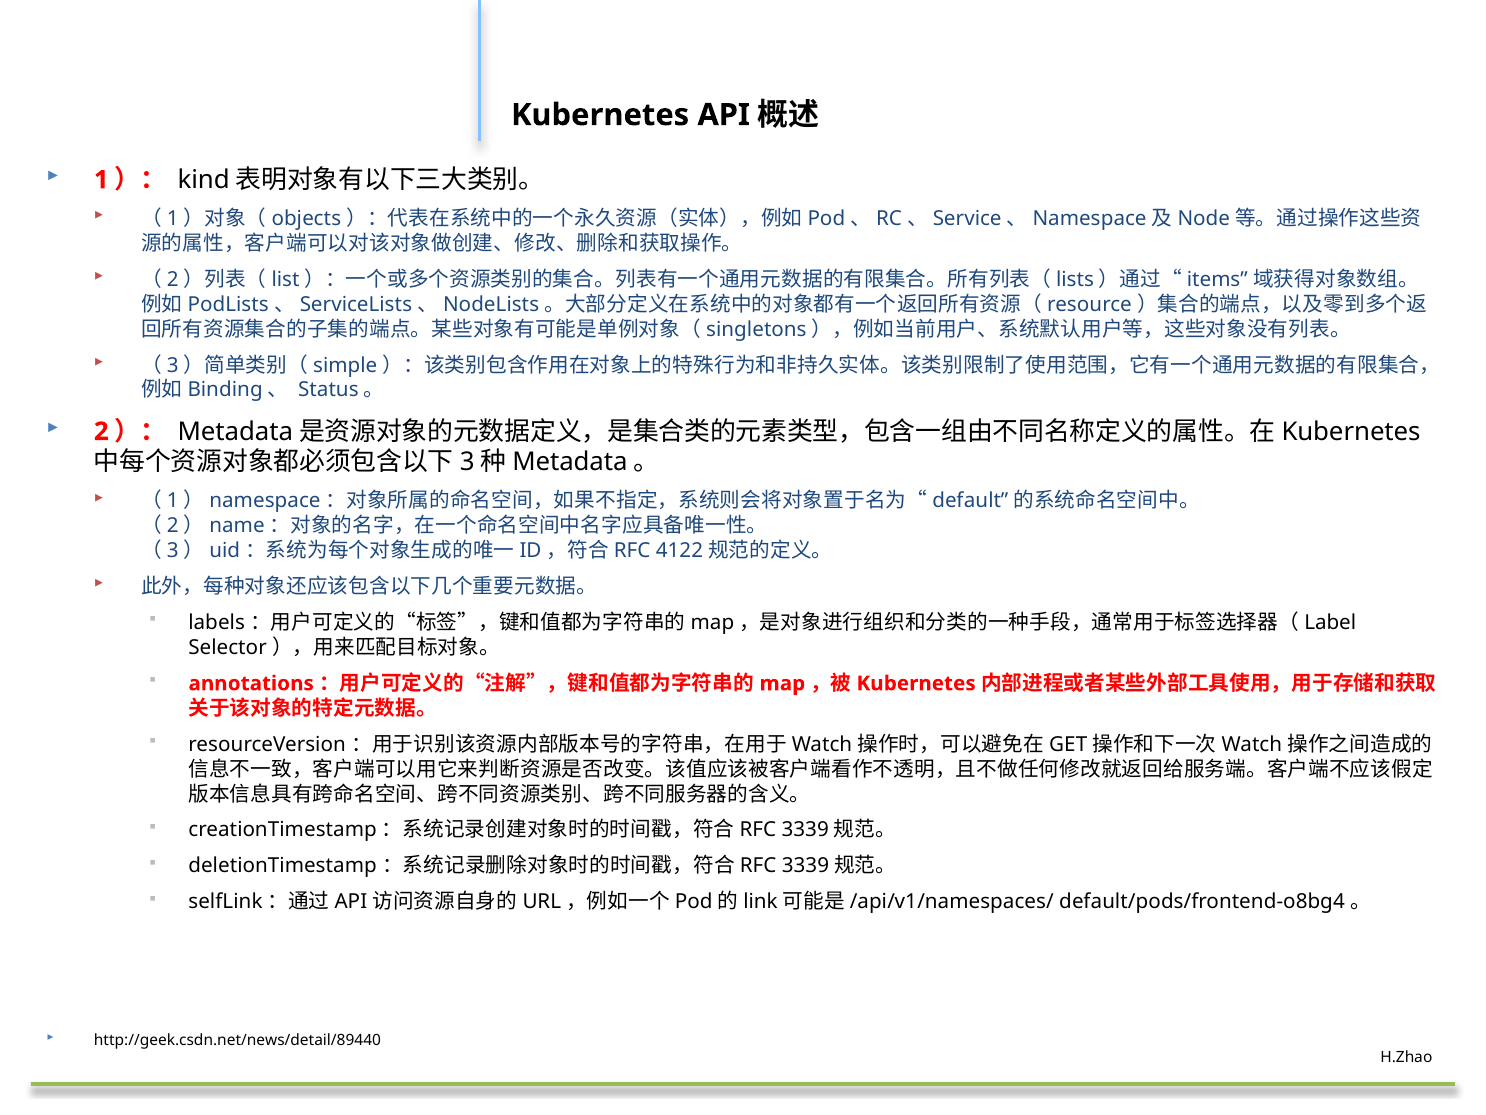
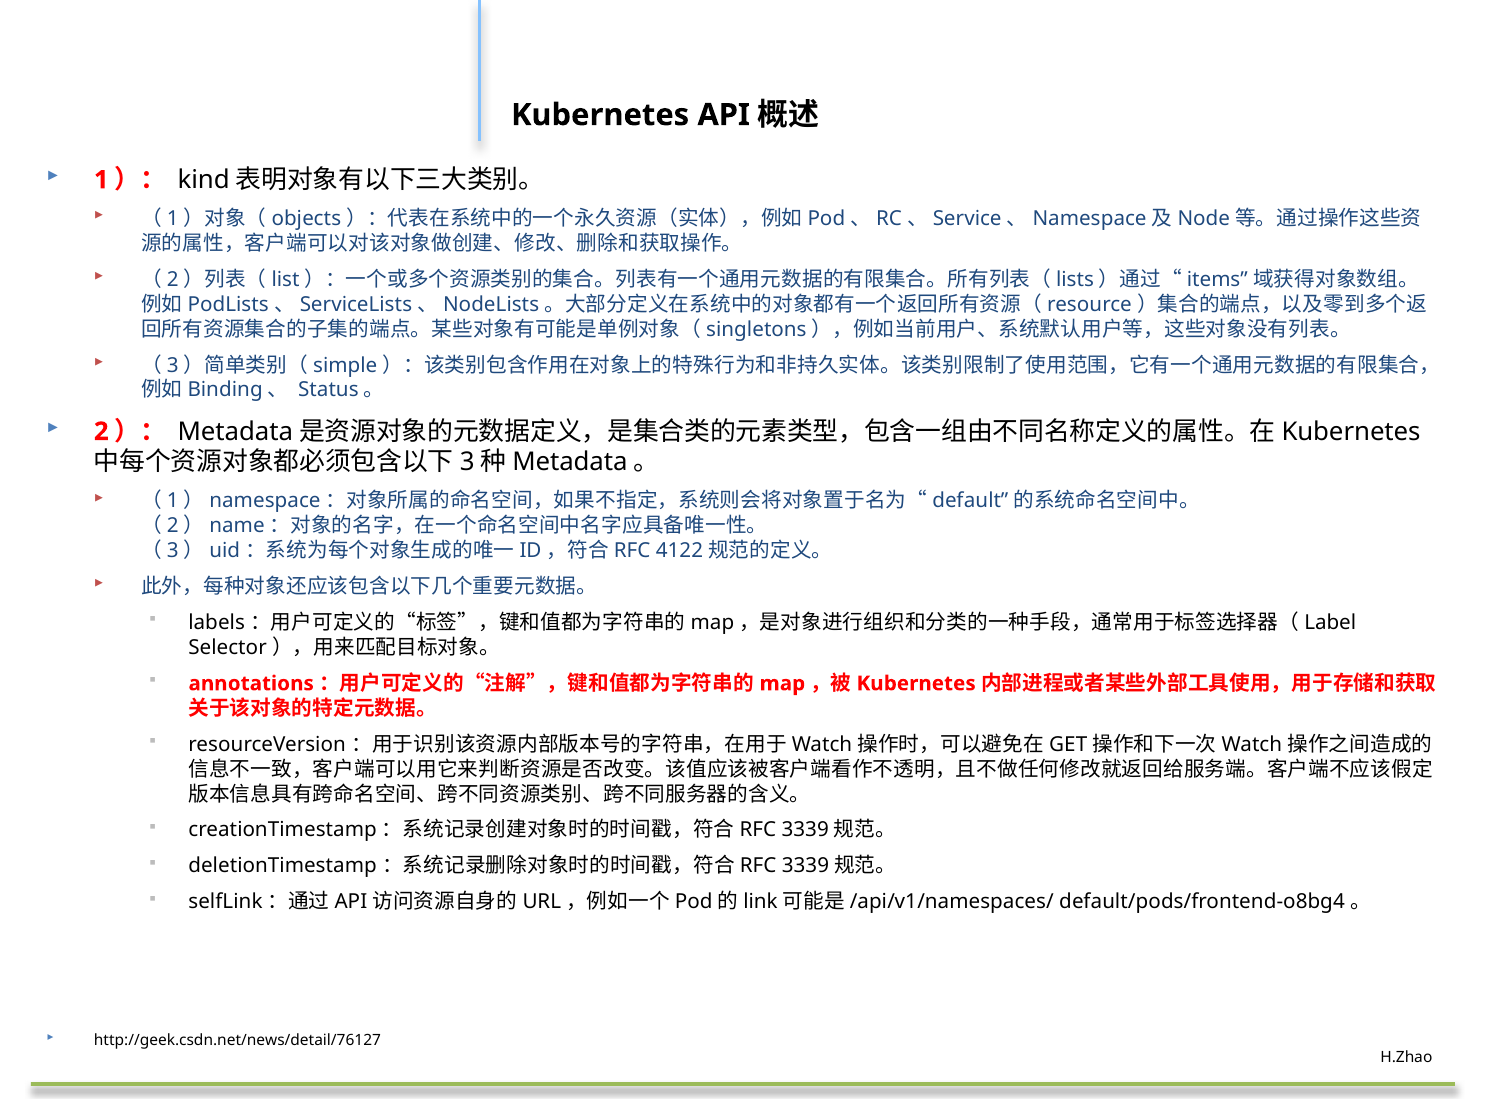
http://geek.csdn.net/news/detail/89440: http://geek.csdn.net/news/detail/89440 -> http://geek.csdn.net/news/detail/76127 (237, 1040)
